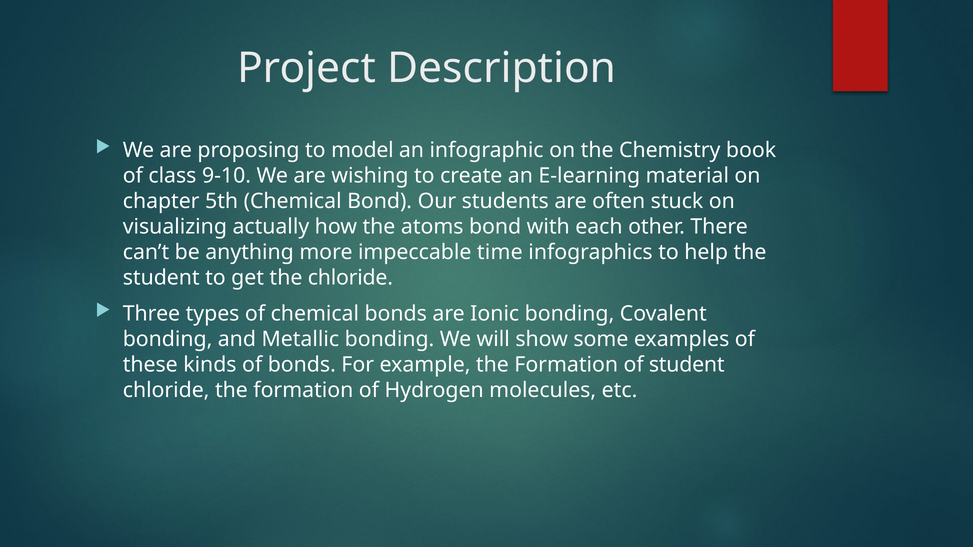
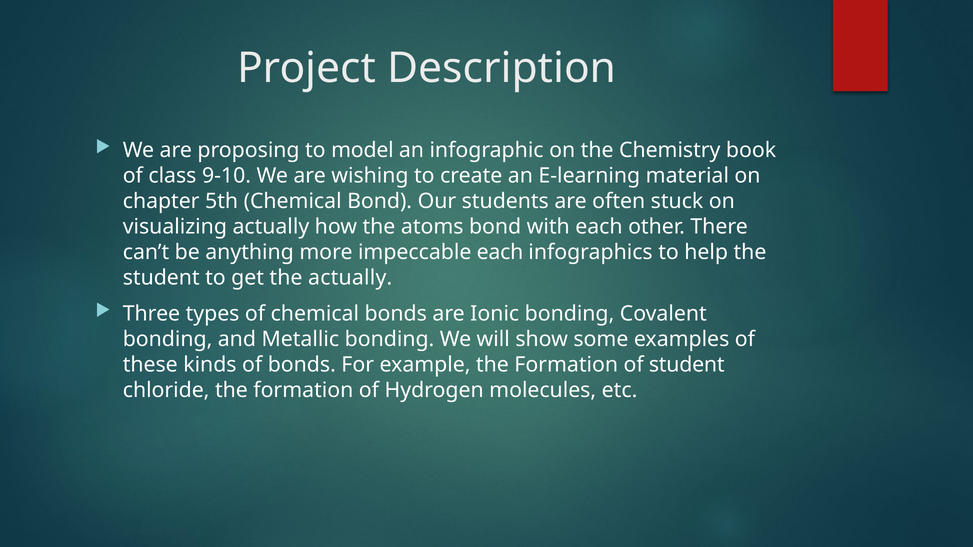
impeccable time: time -> each (500, 252)
the chloride: chloride -> actually (350, 278)
